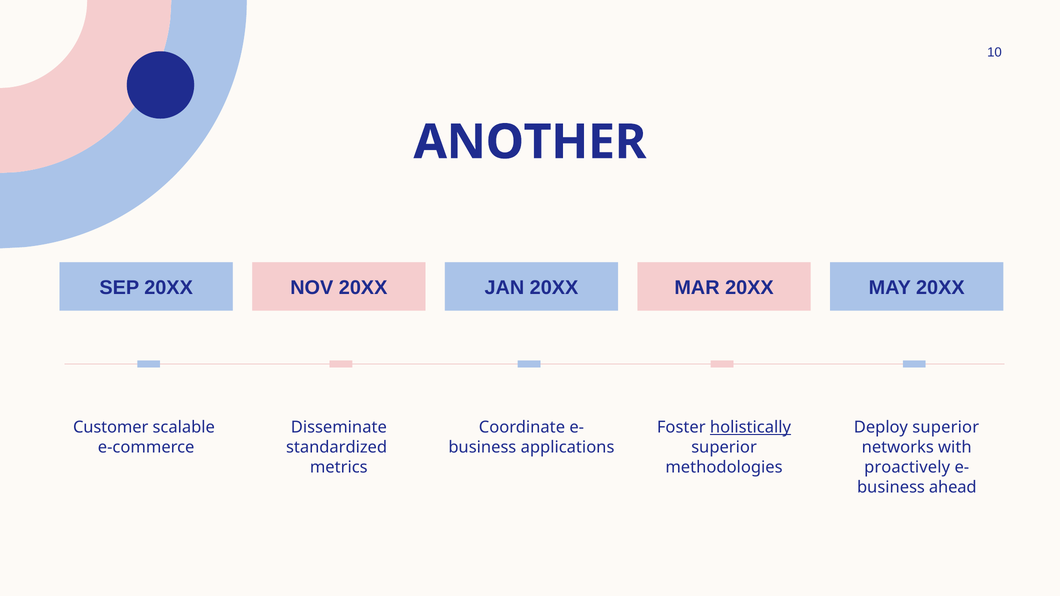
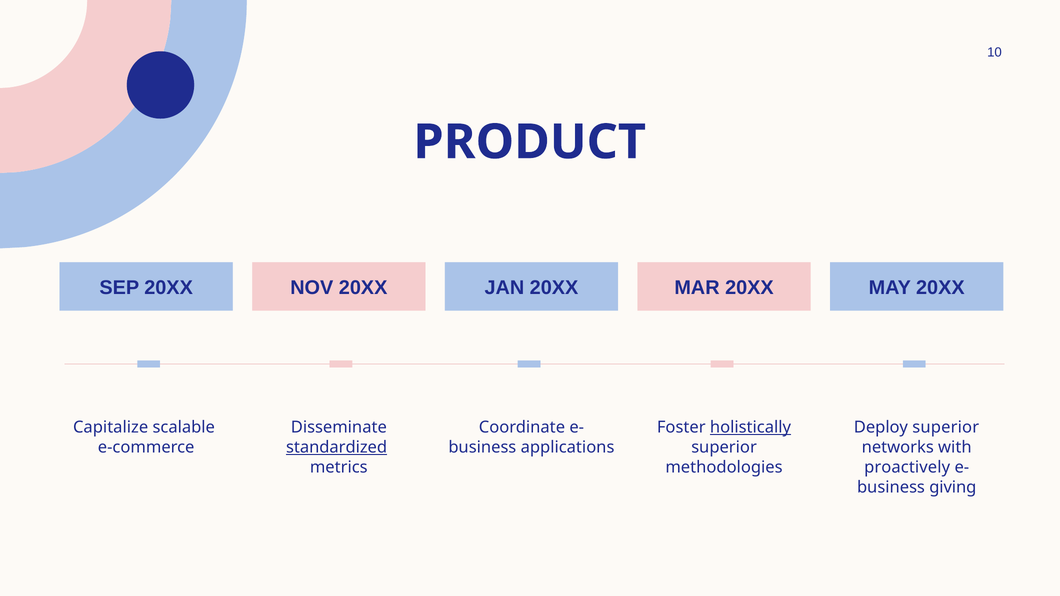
ANOTHER: ANOTHER -> PRODUCT (530, 142)
Customer: Customer -> Capitalize (111, 428)
standardized underline: none -> present (337, 448)
ahead: ahead -> giving (953, 487)
